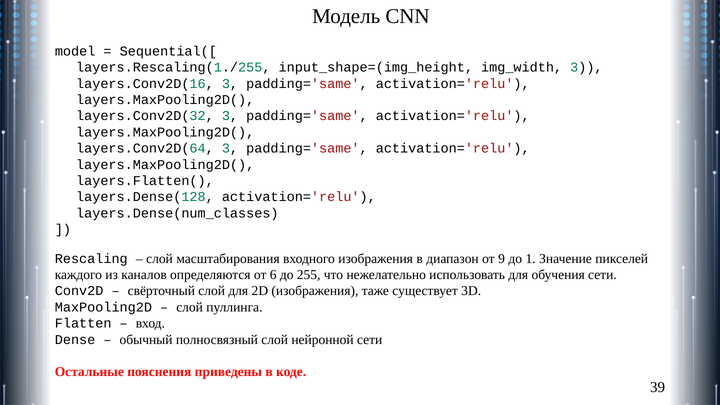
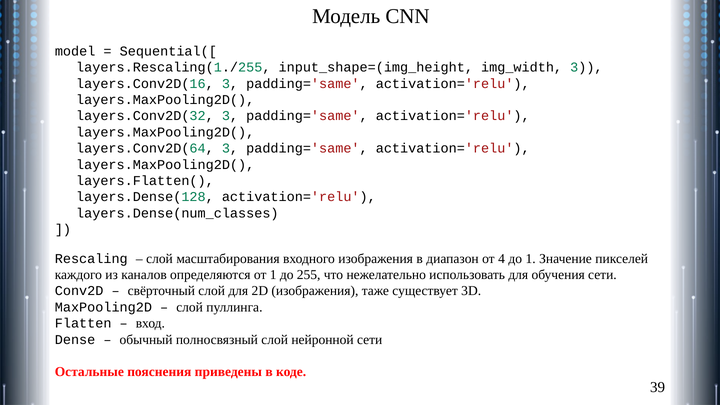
9: 9 -> 4 (502, 259)
от 6: 6 -> 1 (273, 275)
